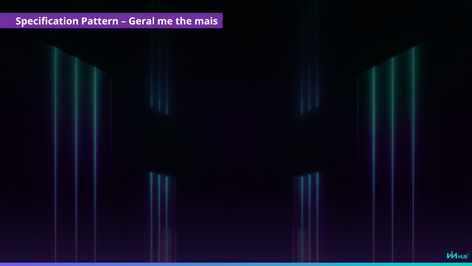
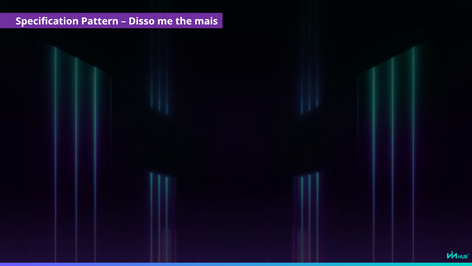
Geral: Geral -> Disso (142, 21)
